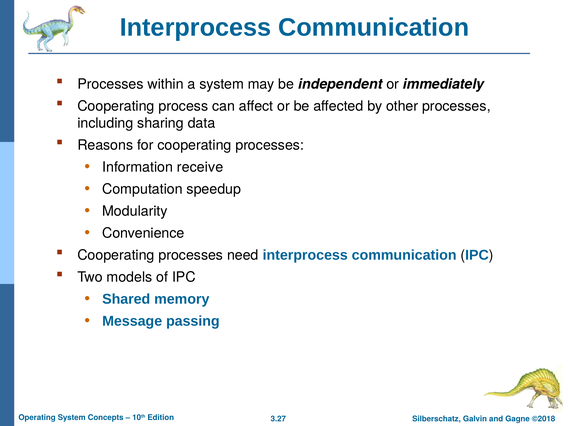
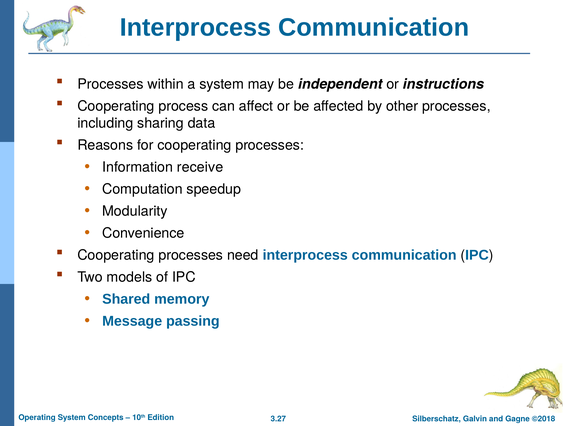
immediately: immediately -> instructions (444, 84)
